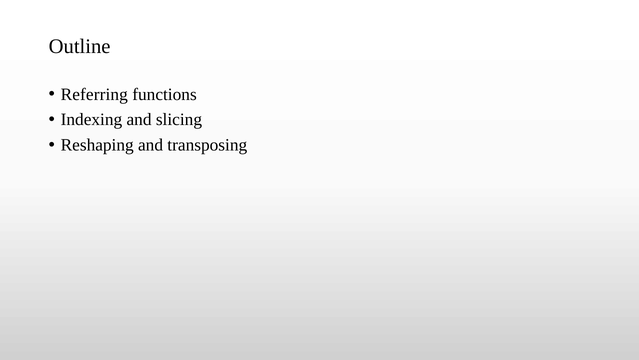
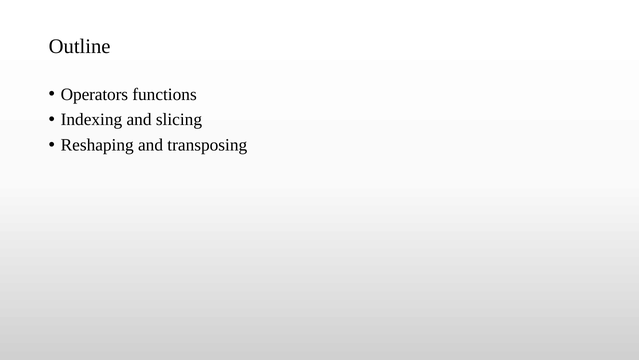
Referring: Referring -> Operators (94, 94)
